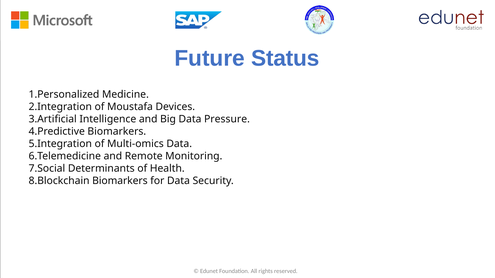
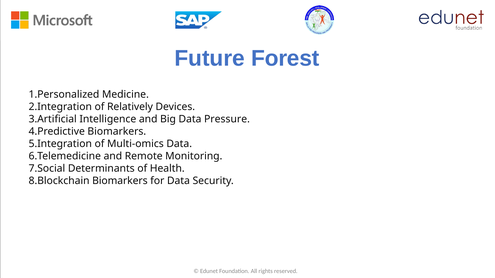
Status: Status -> Forest (285, 58)
Moustafa: Moustafa -> Relatively (130, 107)
